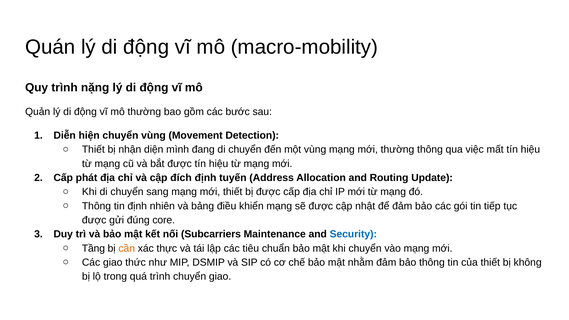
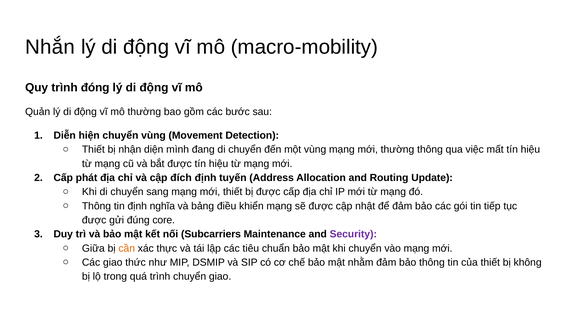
Quán: Quán -> Nhắn (50, 47)
nặng: nặng -> đóng (95, 87)
nhiên: nhiên -> nghĩa (162, 206)
Security colour: blue -> purple (353, 234)
Tầng: Tầng -> Giữa (93, 248)
